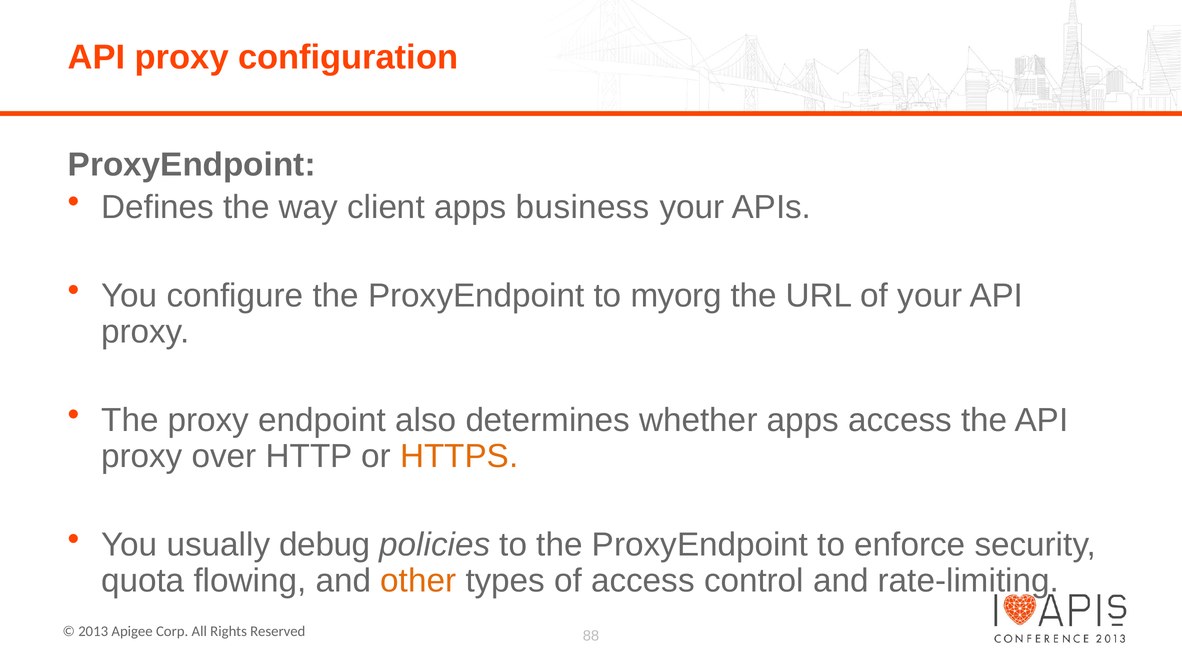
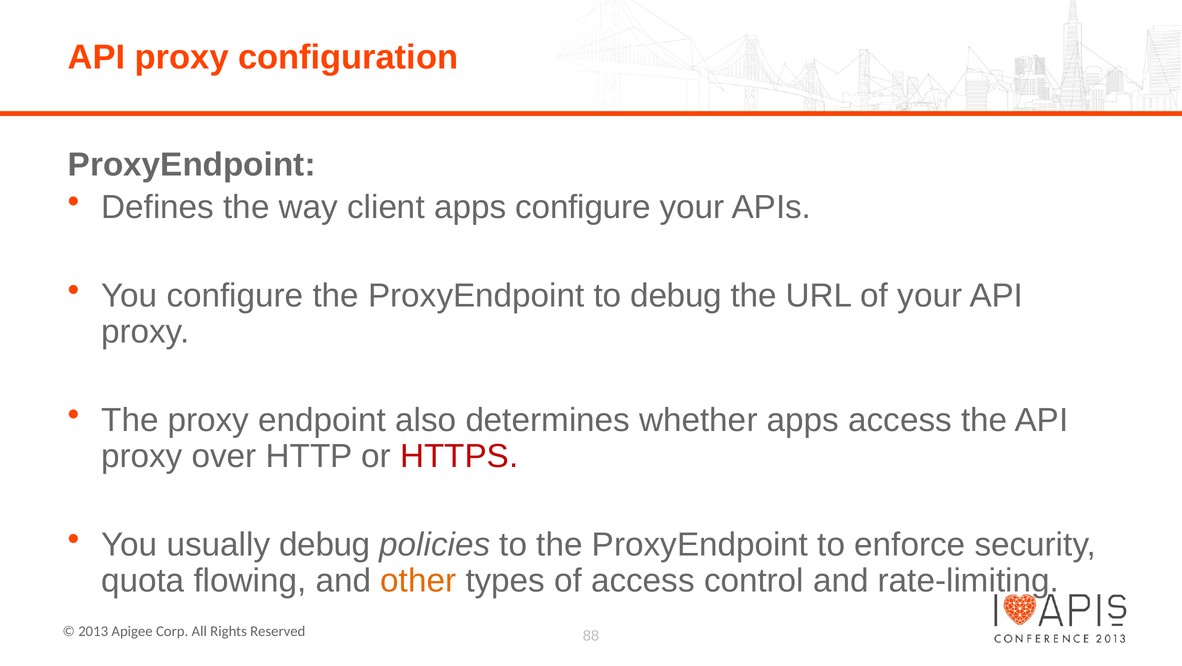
apps business: business -> configure (583, 207)
to myorg: myorg -> debug (676, 295)
HTTPS colour: orange -> red (459, 456)
